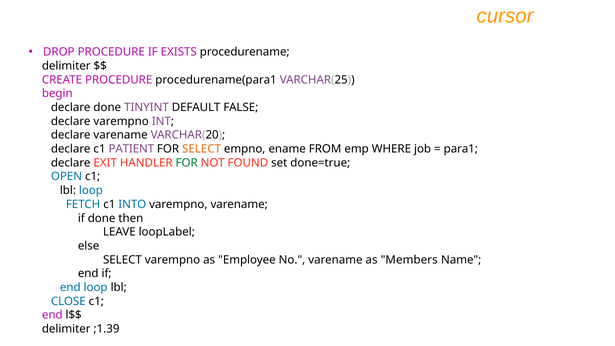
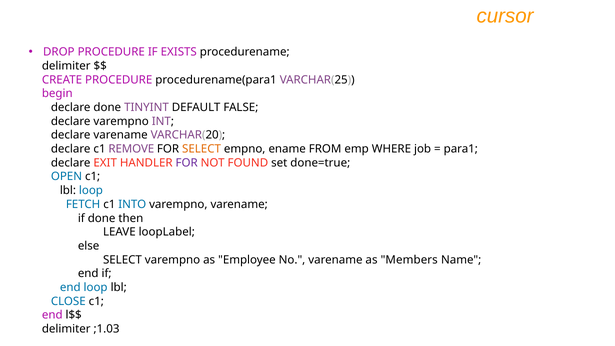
PATIENT: PATIENT -> REMOVE (131, 149)
FOR colour: green -> purple (187, 163)
;1.39: ;1.39 -> ;1.03 (107, 329)
